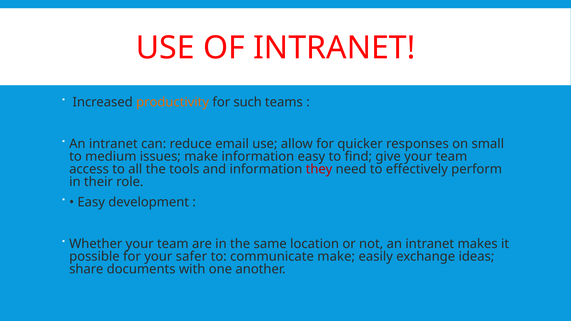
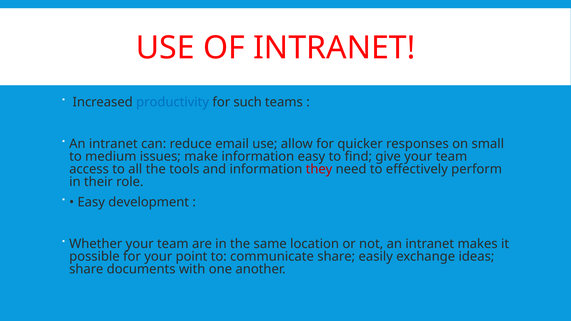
productivity colour: orange -> blue (173, 102)
safer: safer -> point (192, 257)
communicate make: make -> share (336, 257)
